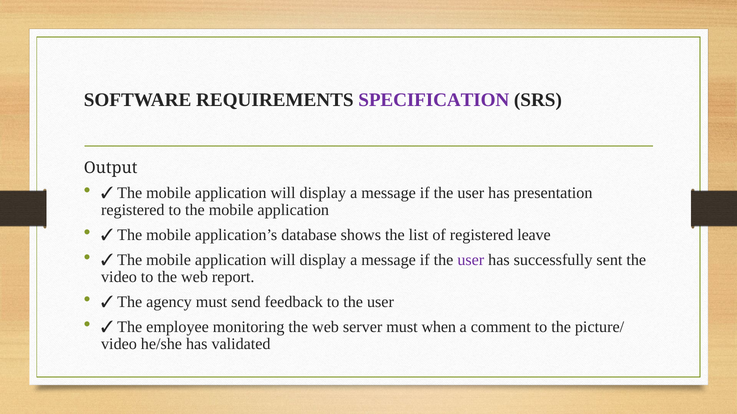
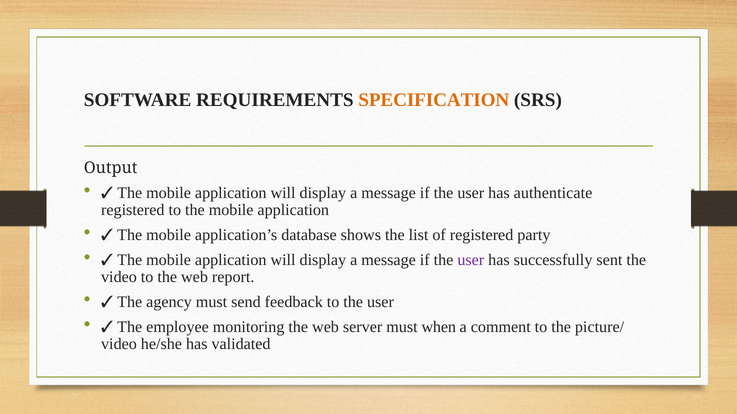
SPECIFICATION colour: purple -> orange (434, 100)
presentation: presentation -> authenticate (553, 193)
leave: leave -> party (534, 235)
